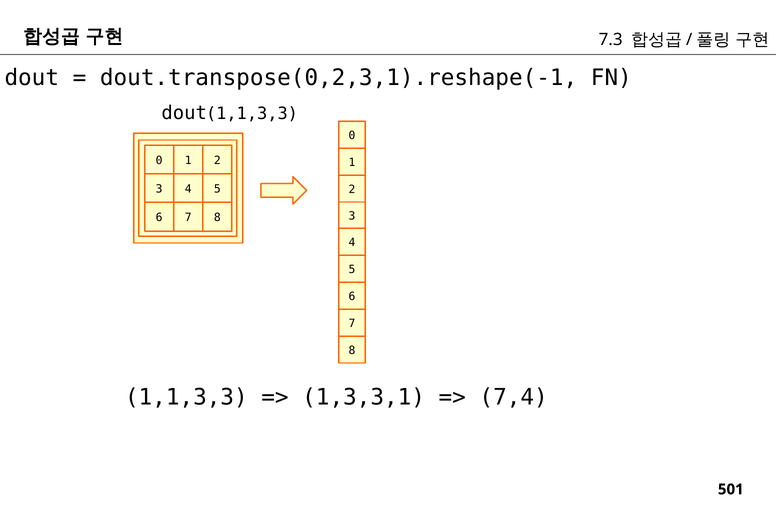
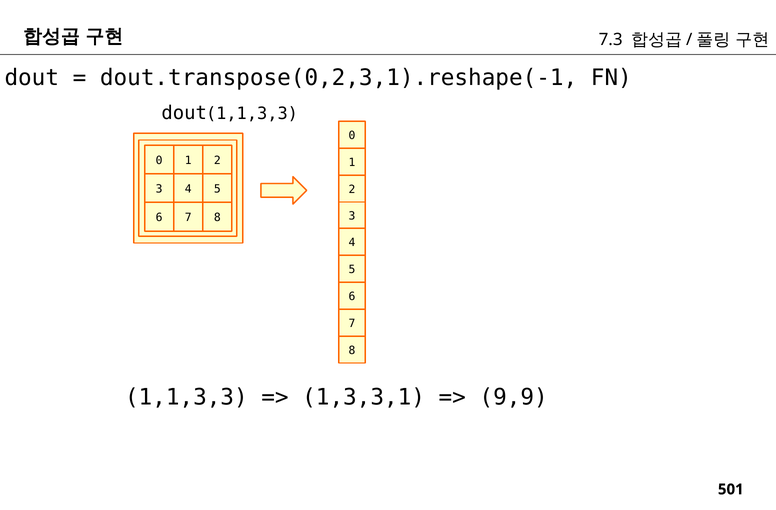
7,4: 7,4 -> 9,9 (514, 397)
